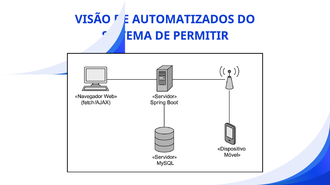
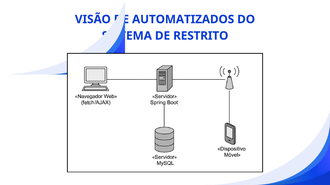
PERMITIR: PERMITIR -> RESTRITO (201, 36)
